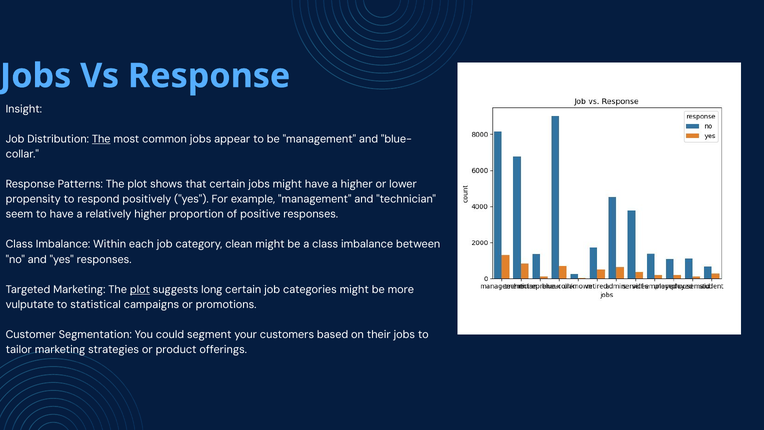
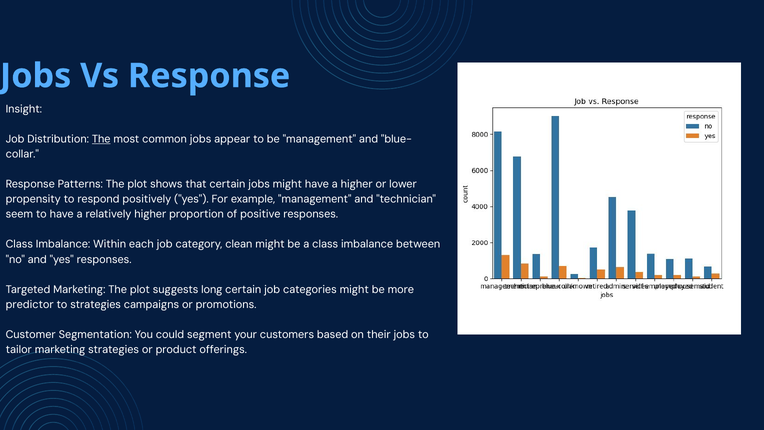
plot underline: present -> none (140, 289)
vulputate: vulputate -> predictor (30, 304)
to statistical: statistical -> strategies (96, 304)
